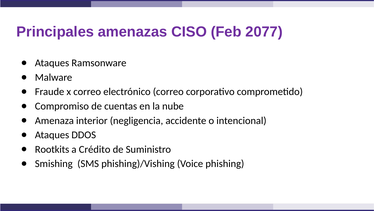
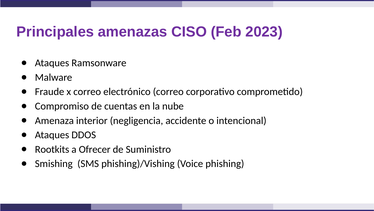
2077: 2077 -> 2023 (264, 32)
Crédito: Crédito -> Ofrecer (95, 149)
